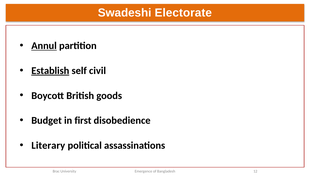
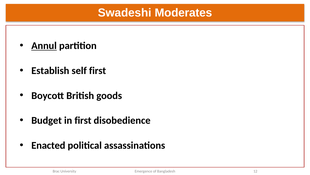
Electorate: Electorate -> Moderates (183, 13)
Establish underline: present -> none (50, 70)
self civil: civil -> first (98, 70)
Literary: Literary -> Enacted (48, 145)
